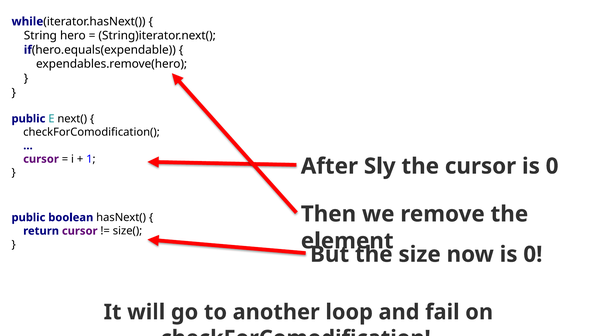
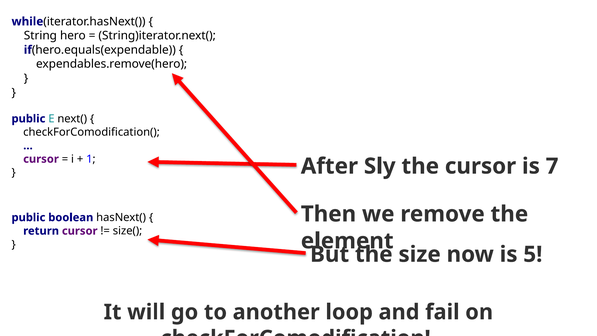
cursor is 0: 0 -> 7 (552, 166)
now is 0: 0 -> 5 (533, 254)
